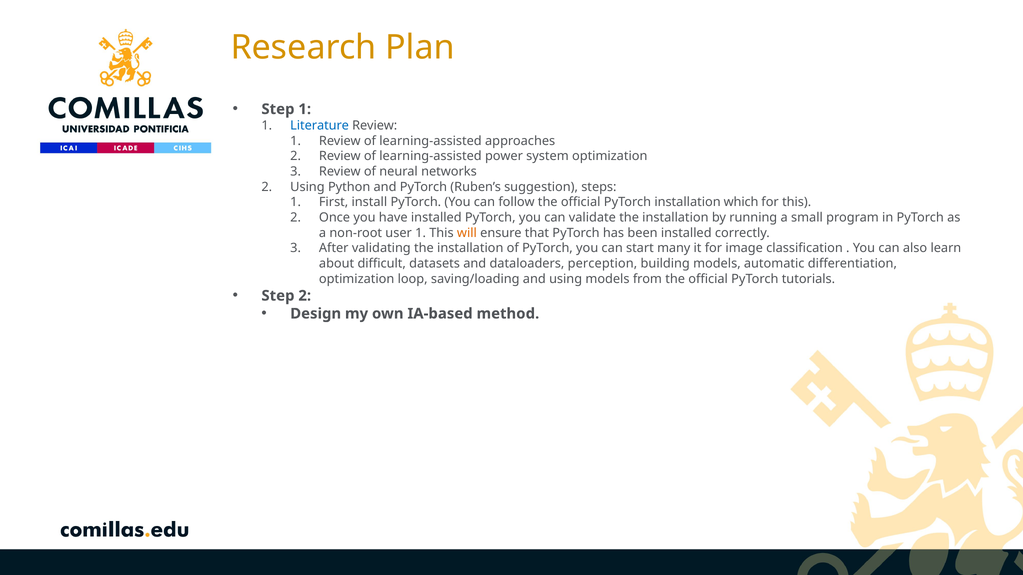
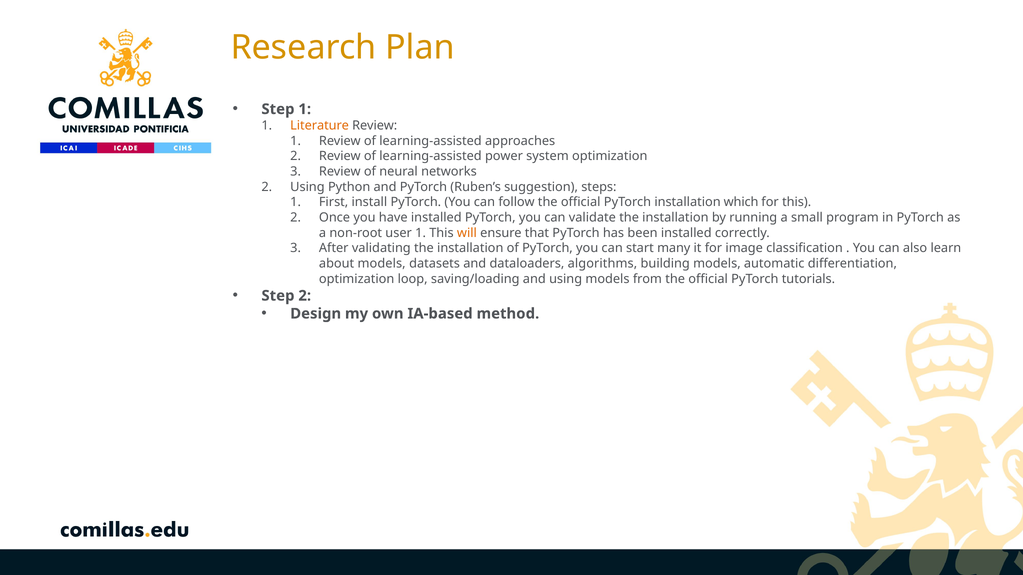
Literature colour: blue -> orange (320, 126)
about difficult: difficult -> models (382, 264)
perception: perception -> algorithms (602, 264)
